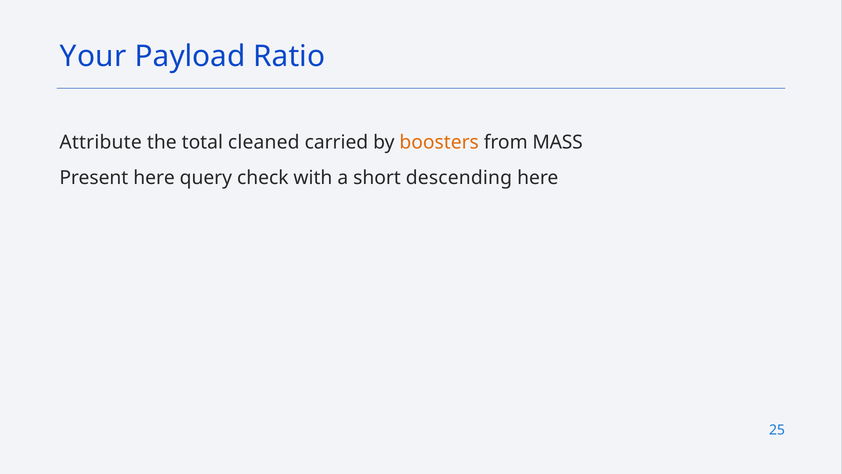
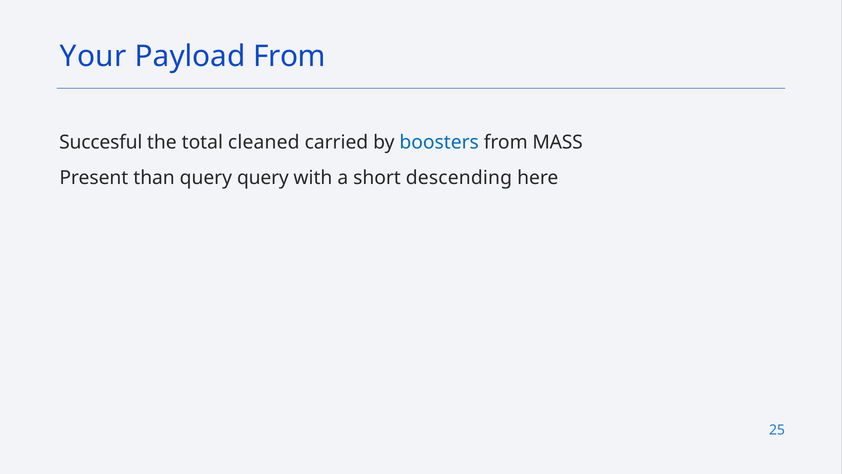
Payload Ratio: Ratio -> From (289, 56)
Attribute: Attribute -> Succesful (101, 142)
boosters colour: orange -> blue (439, 142)
Present here: here -> than (154, 177)
query check: check -> query (263, 177)
